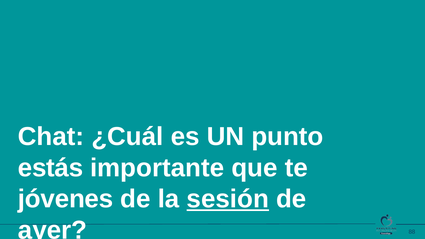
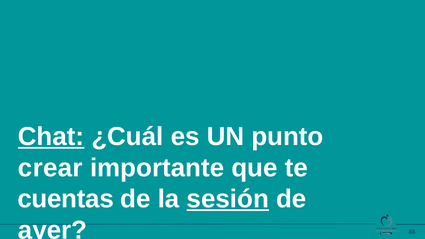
Chat underline: none -> present (51, 137)
estás: estás -> crear (50, 168)
jóvenes: jóvenes -> cuentas (66, 199)
